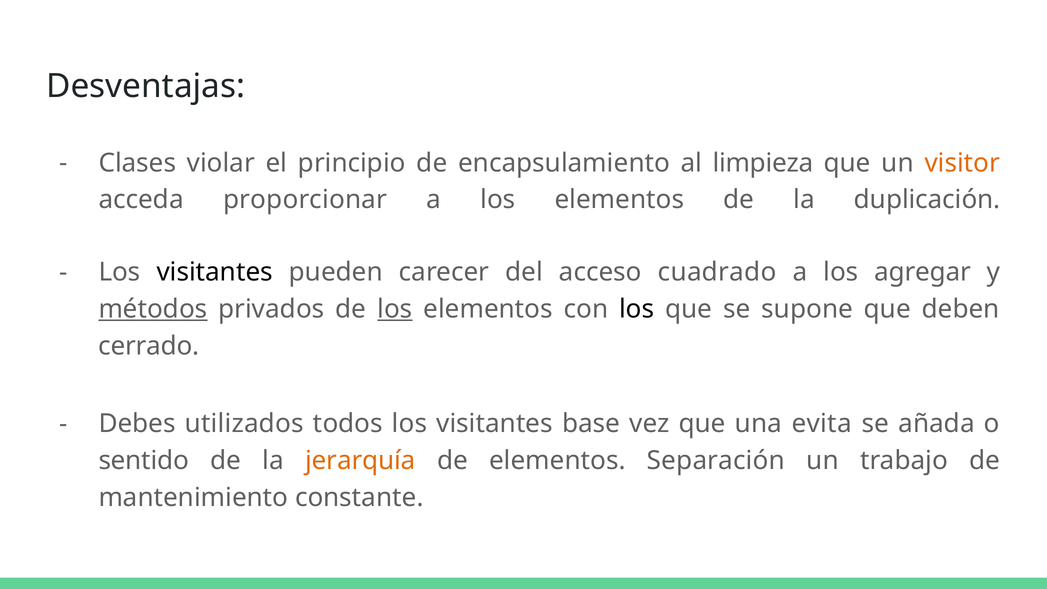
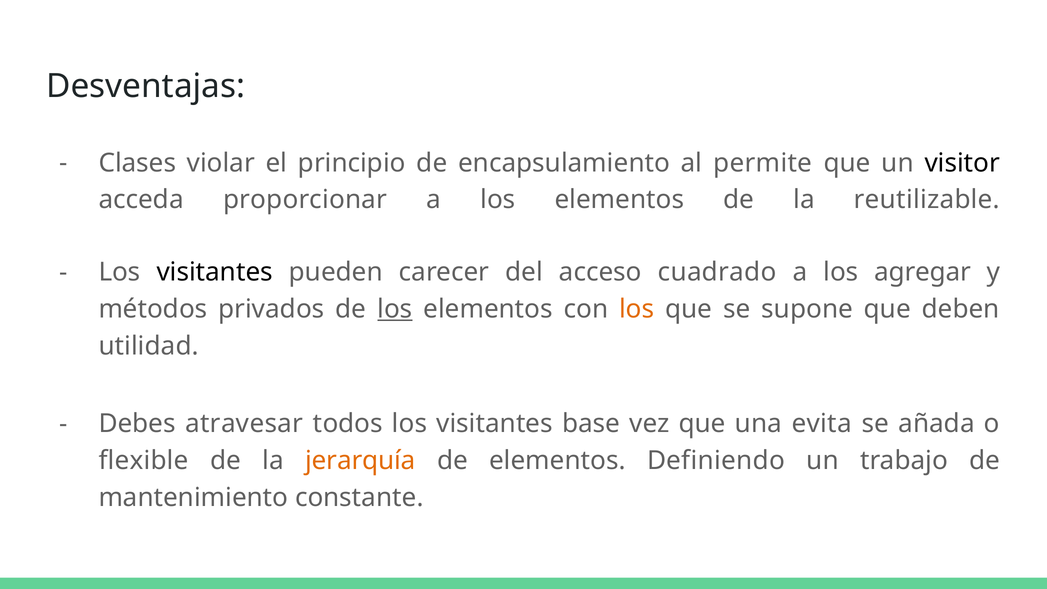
limpieza: limpieza -> permite (763, 163)
visitor colour: orange -> black (962, 163)
duplicación: duplicación -> reutilizable (927, 200)
métodos underline: present -> none (153, 309)
los colour: black -> orange (637, 309)
cerrado: cerrado -> utilidad (149, 346)
utilizados: utilizados -> atravesar (244, 424)
sentido: sentido -> flexible (144, 461)
Separación: Separación -> Definiendo (716, 461)
